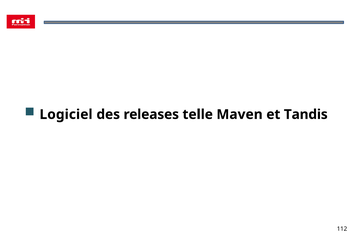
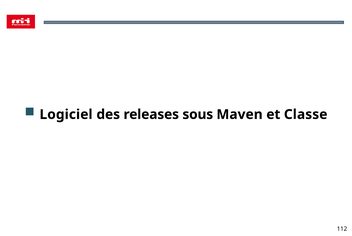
telle: telle -> sous (198, 114)
Tandis: Tandis -> Classe (306, 114)
